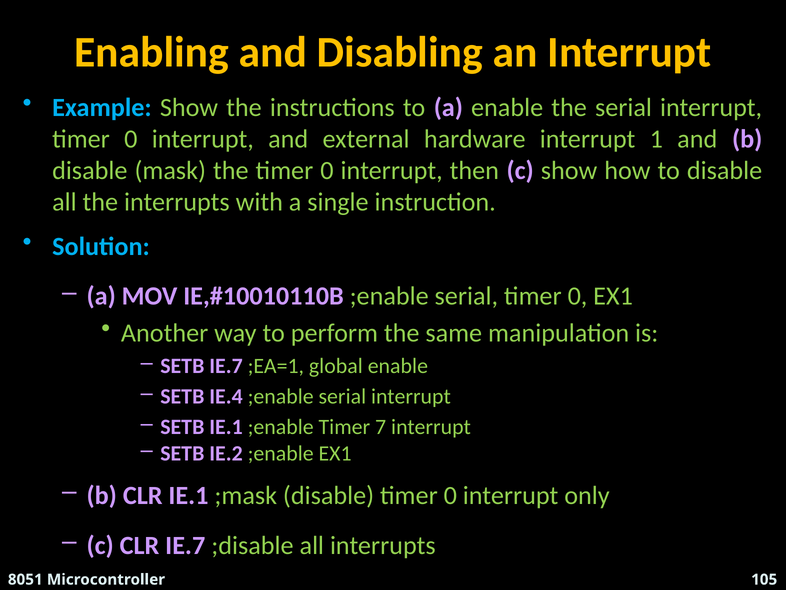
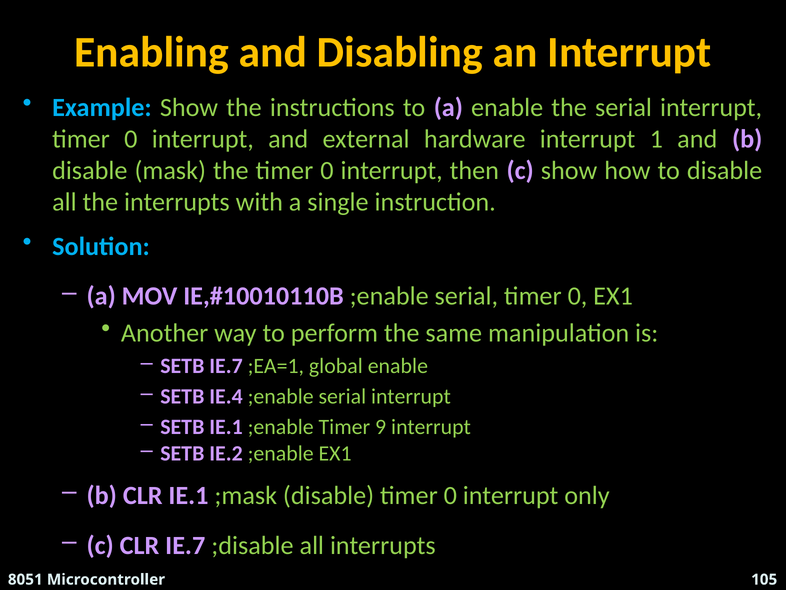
7: 7 -> 9 (381, 427)
